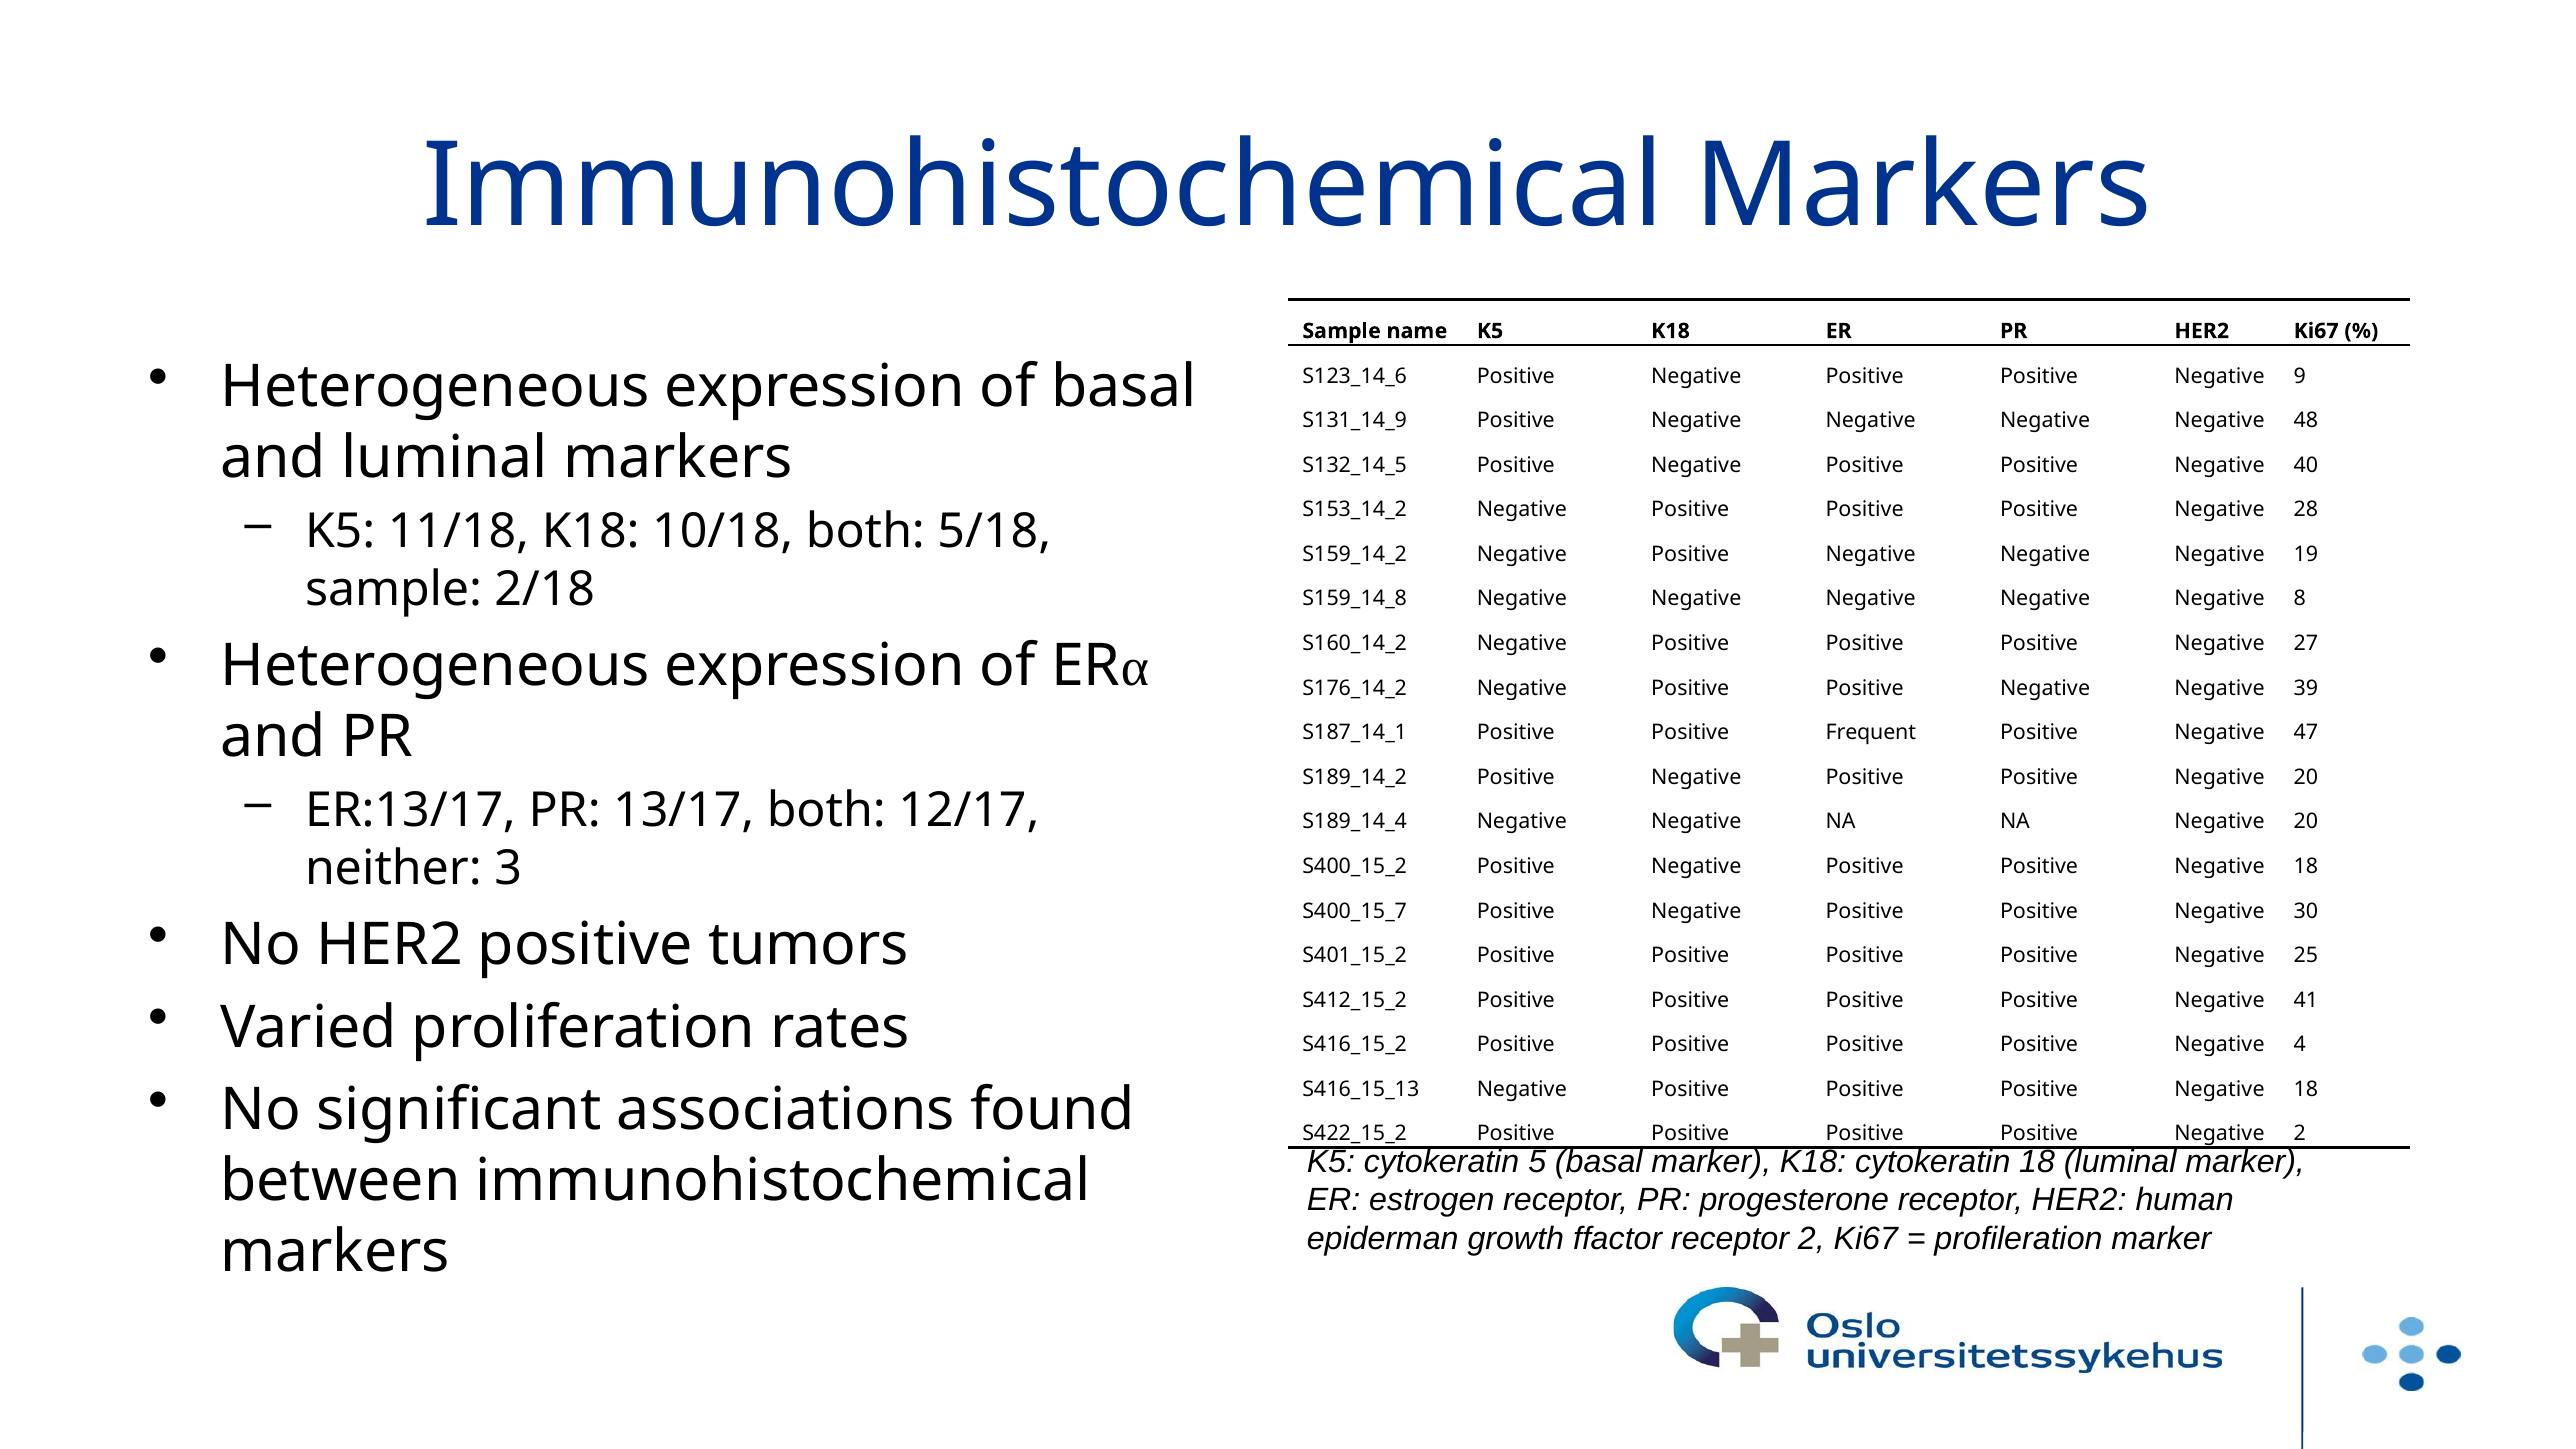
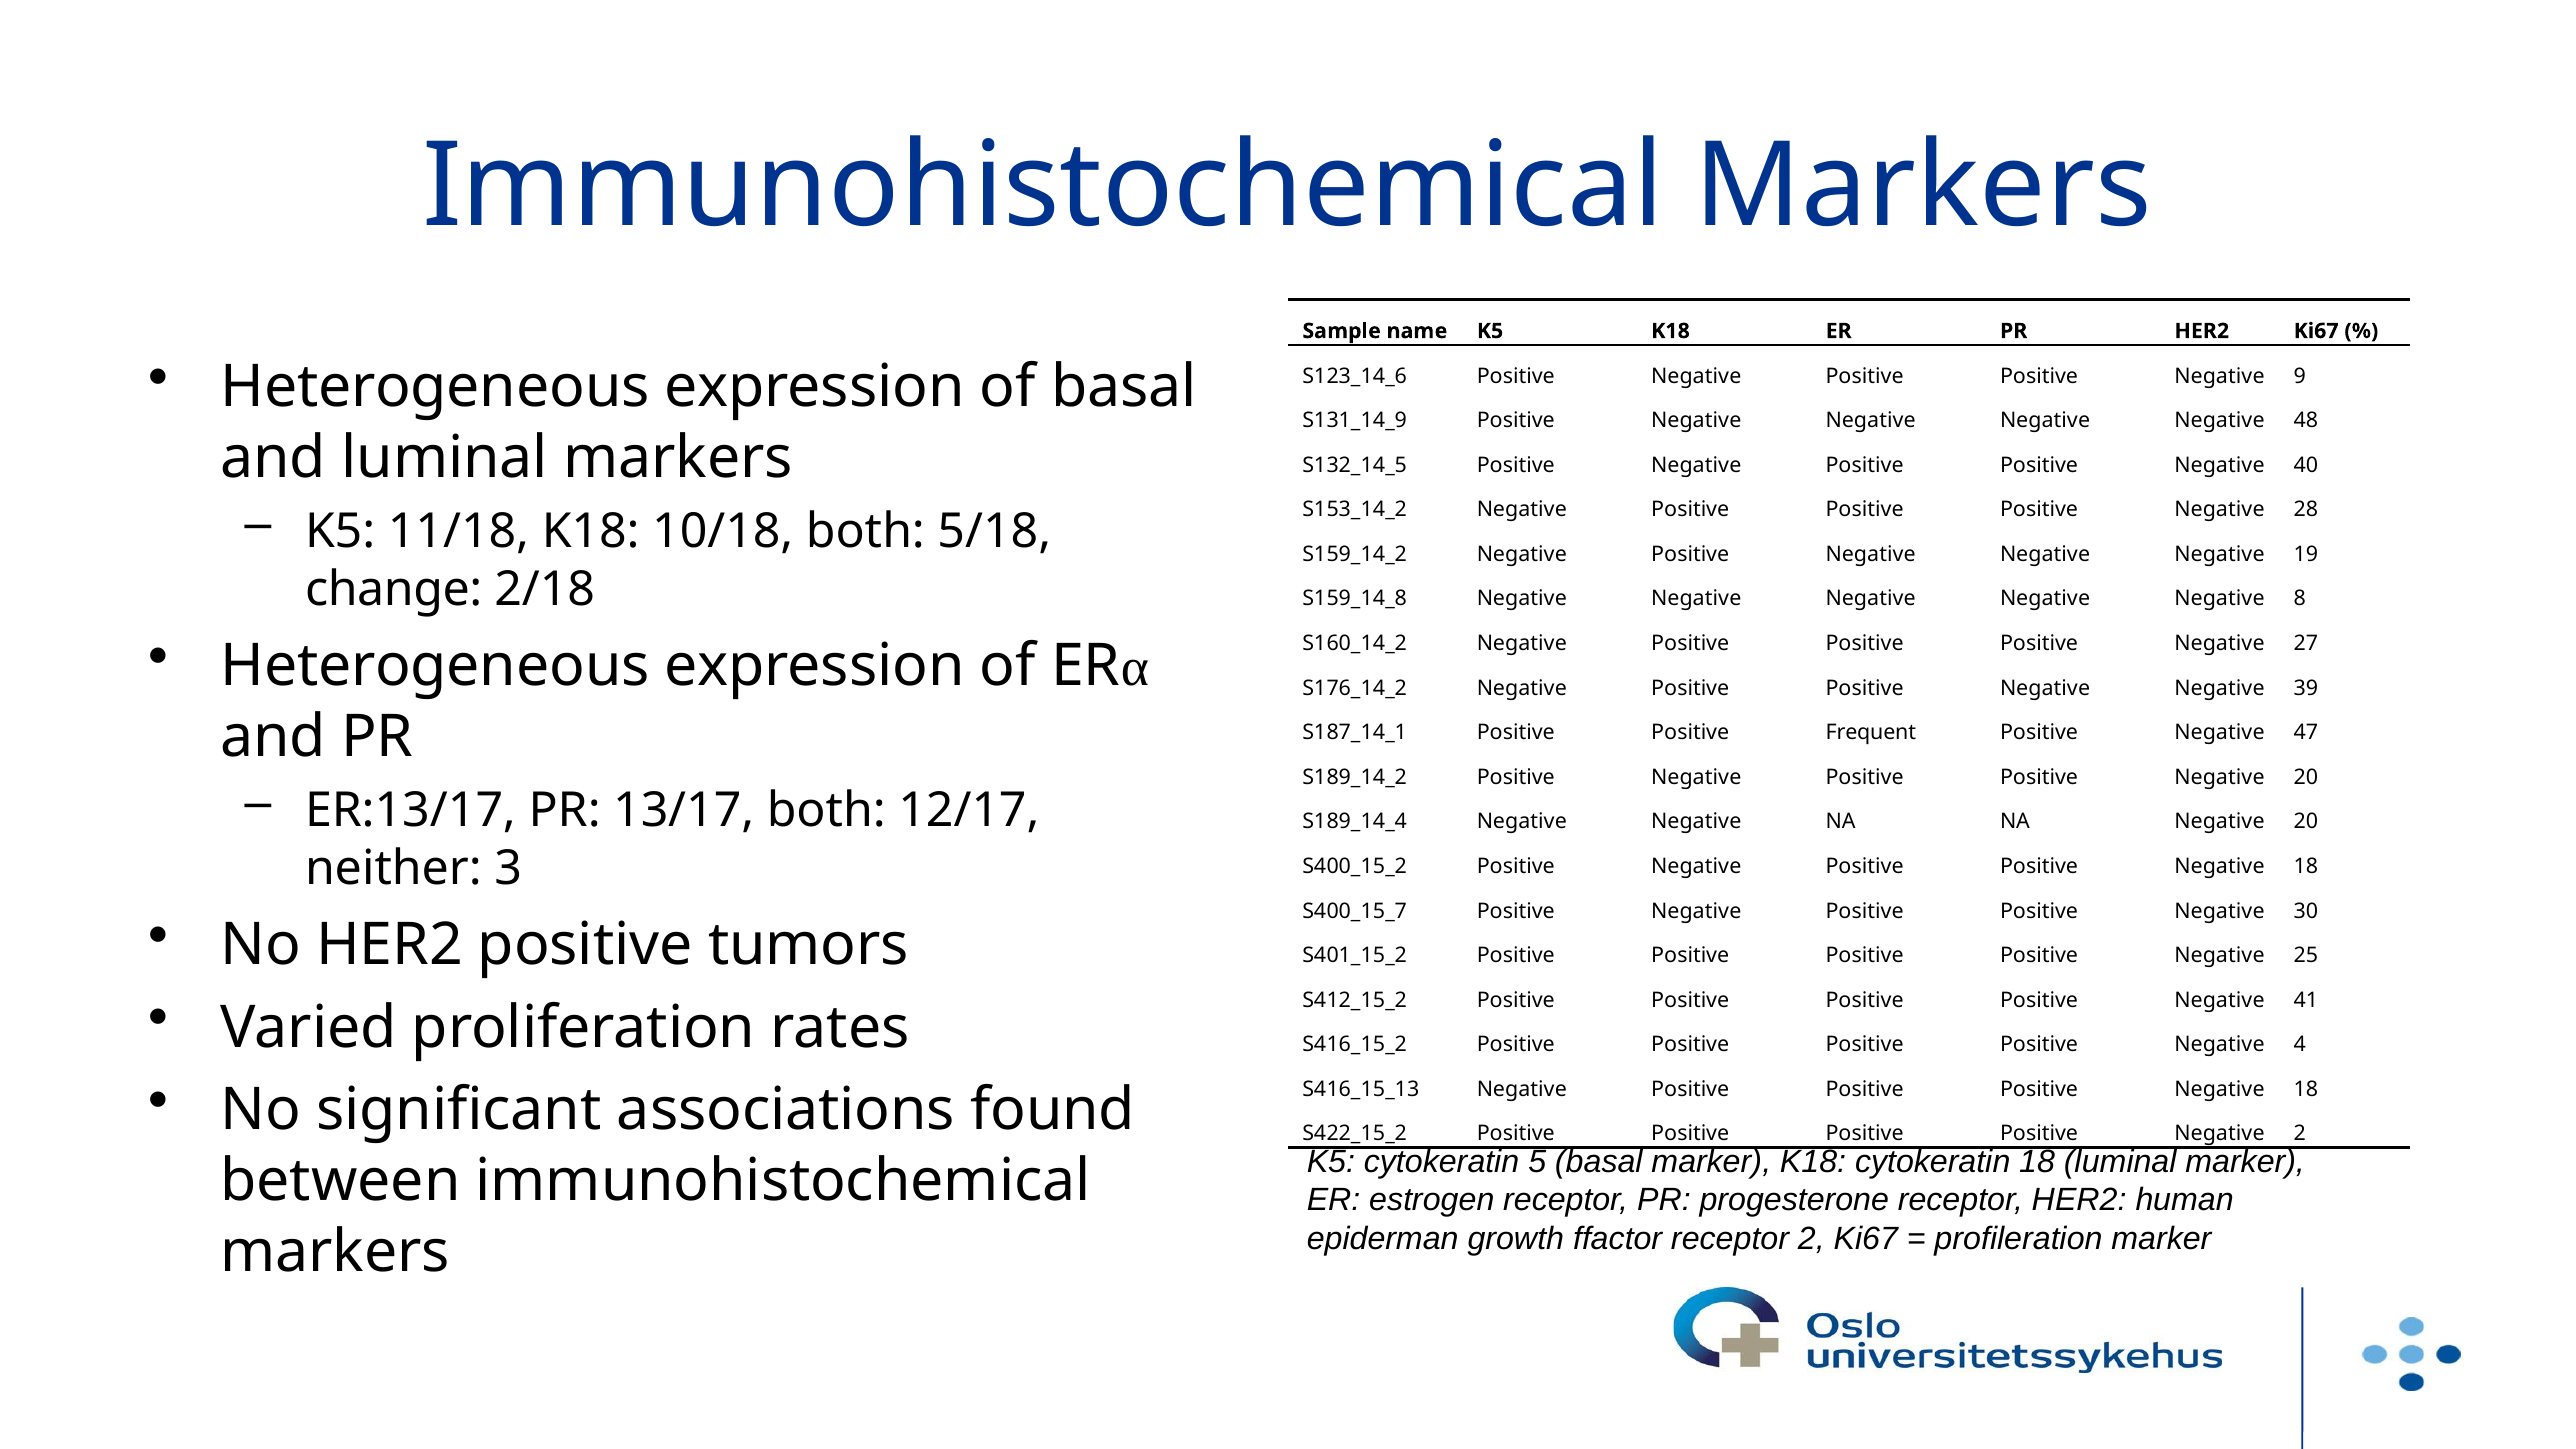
sample: sample -> change (394, 589)
